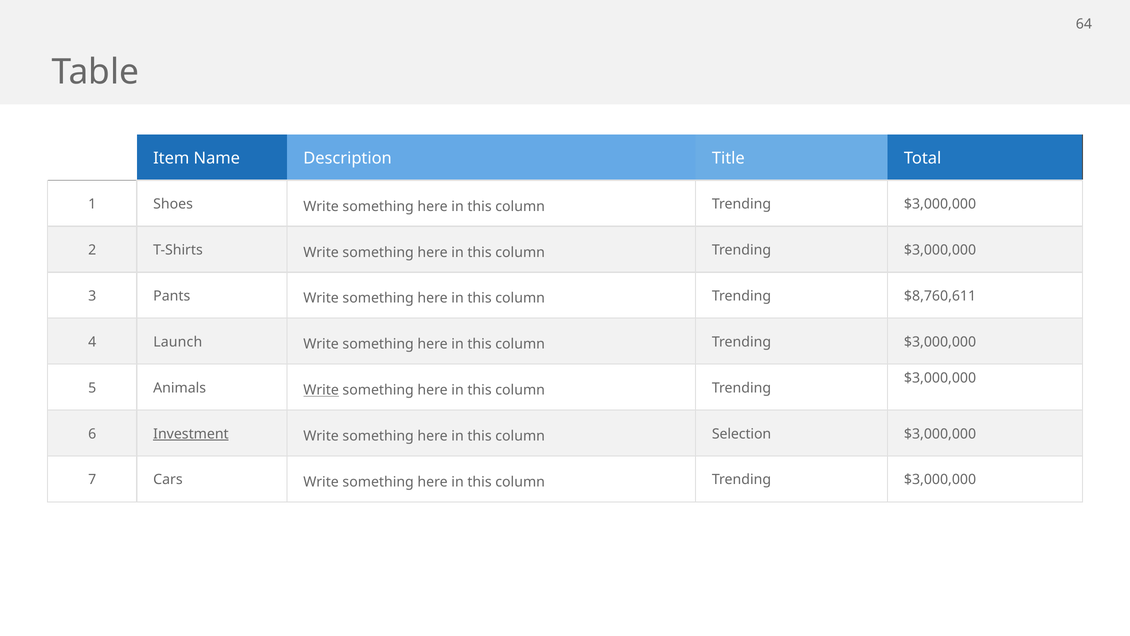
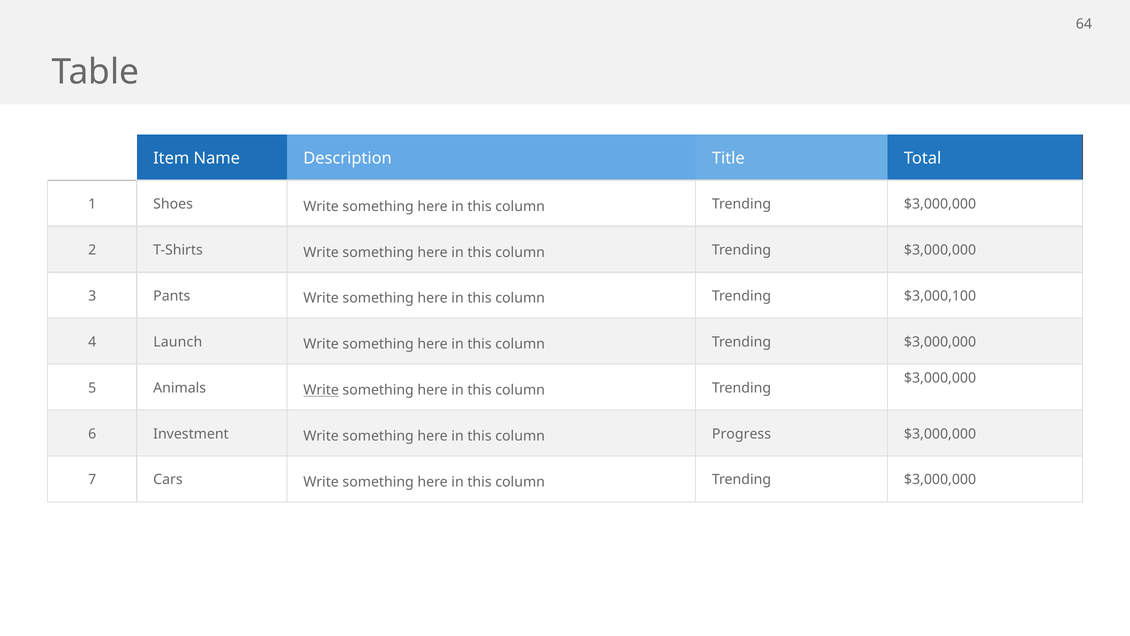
$8,760,611: $8,760,611 -> $3,000,100 (940, 296)
Investment underline: present -> none (191, 434)
Selection: Selection -> Progress (742, 434)
